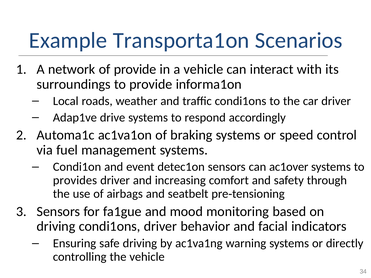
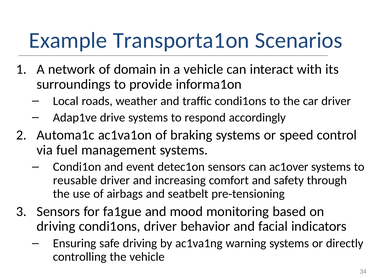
of provide: provide -> domain (135, 69)
provides: provides -> reusable (75, 180)
